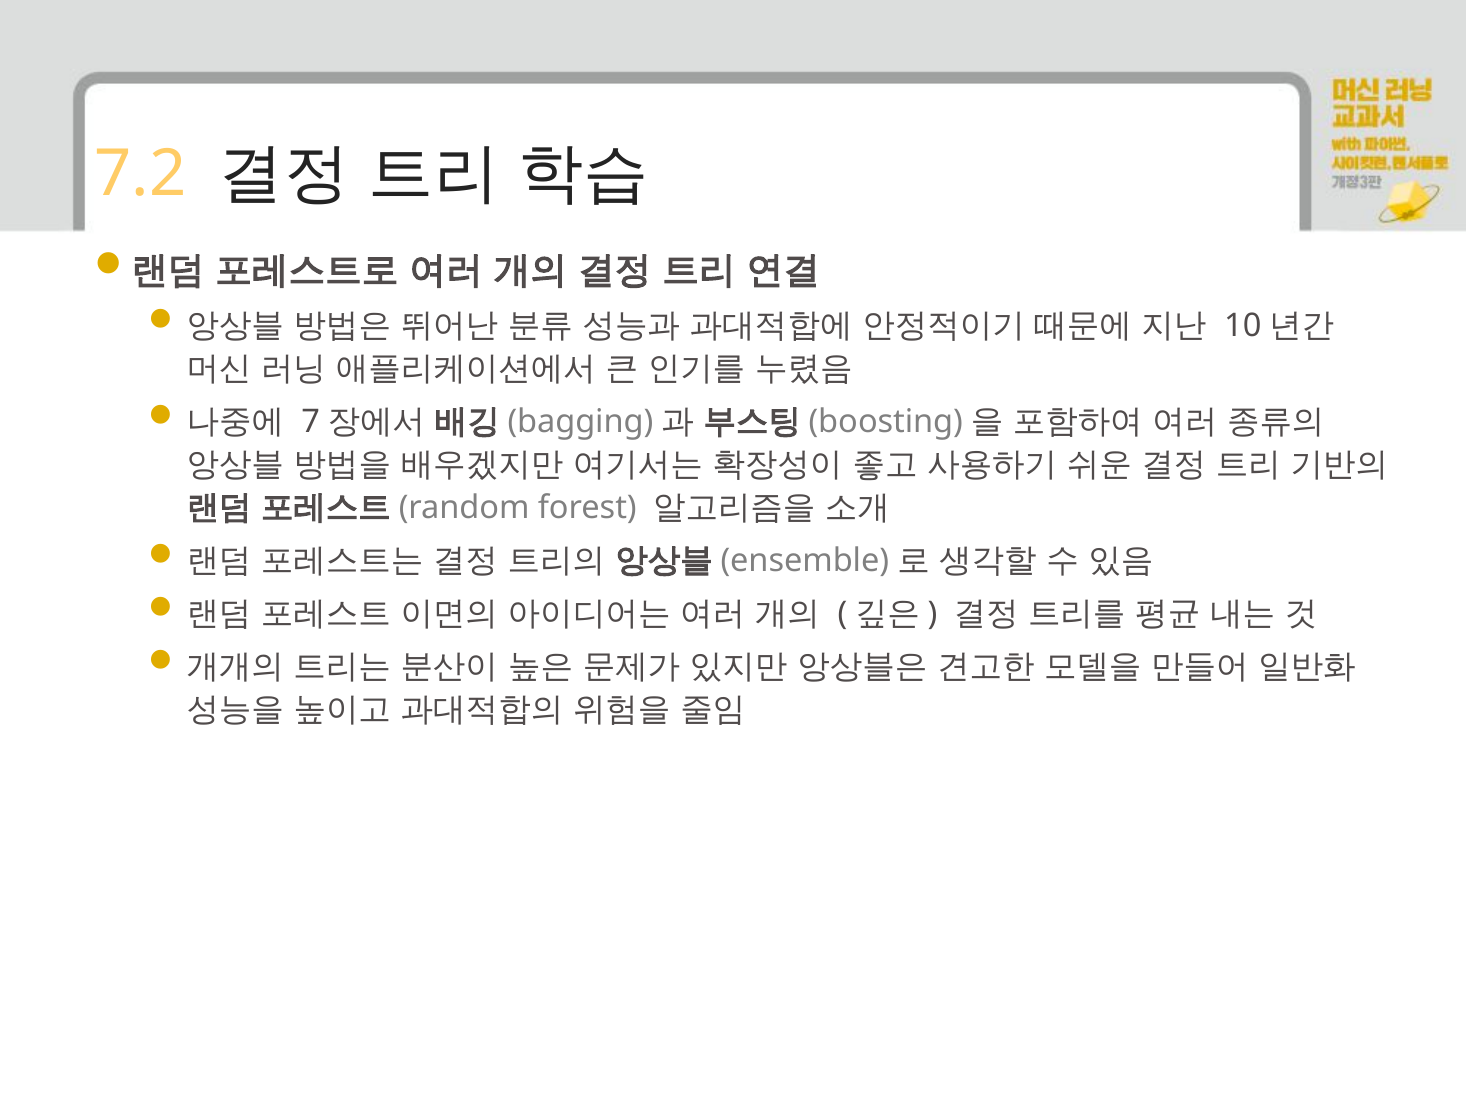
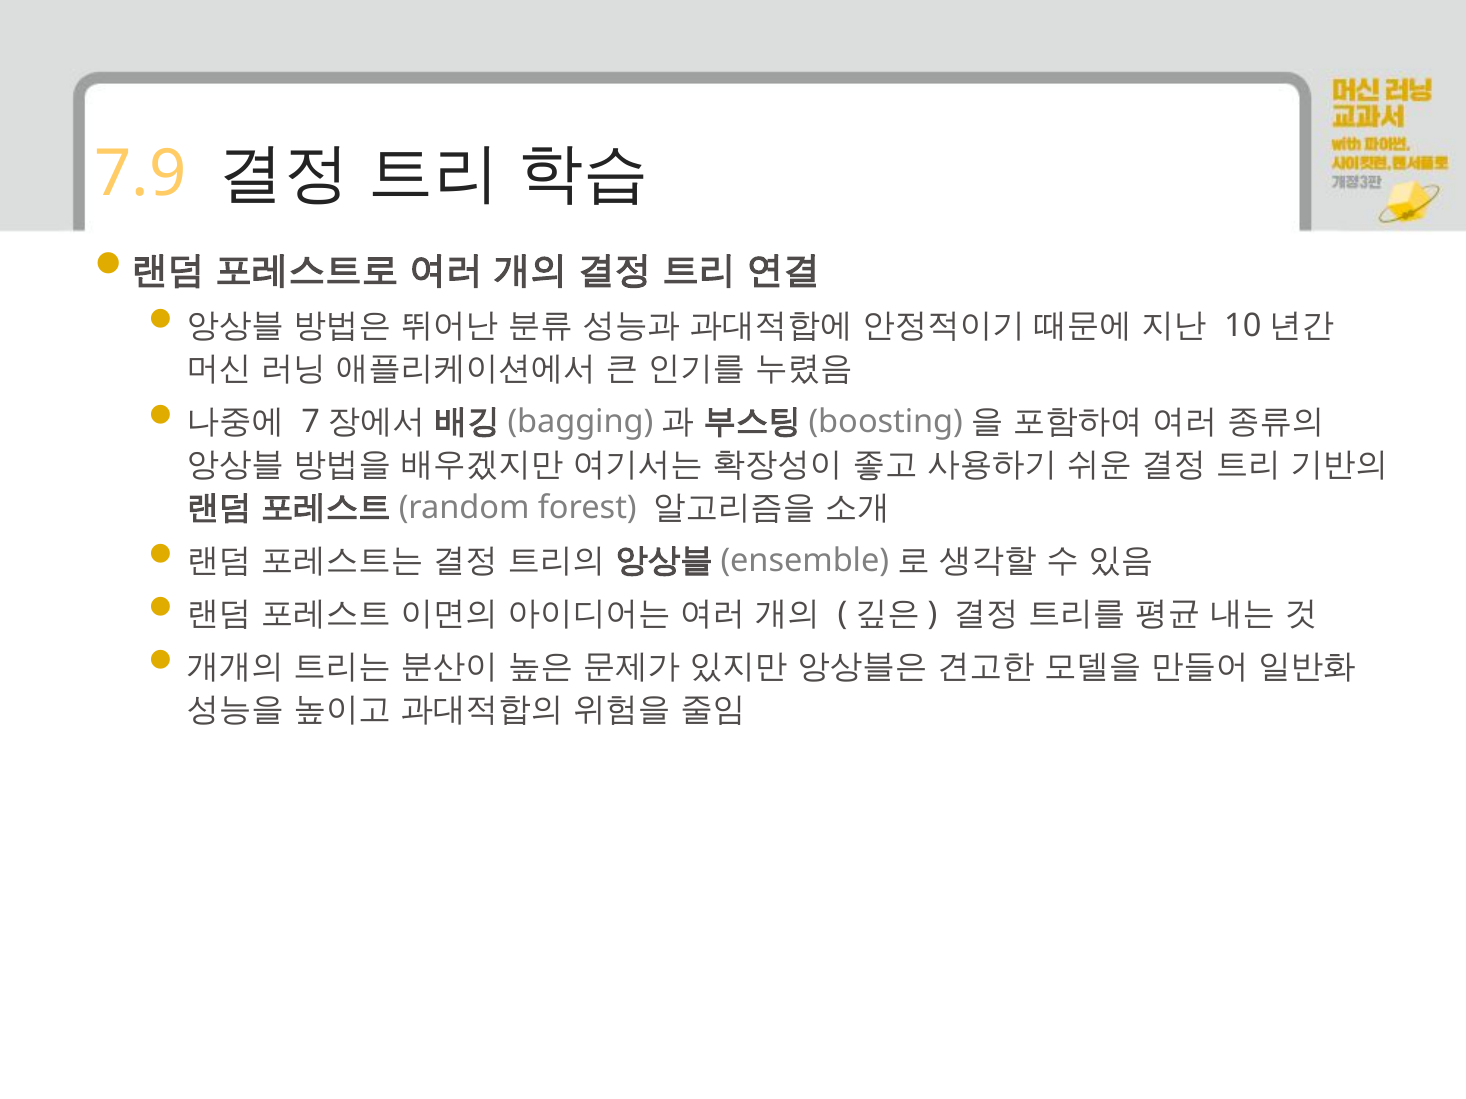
7.2: 7.2 -> 7.9 (140, 174)
